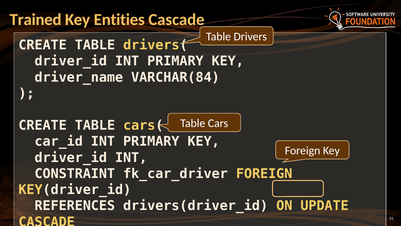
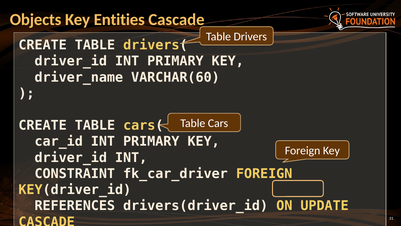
Trained: Trained -> Objects (36, 19)
VARCHAR(84: VARCHAR(84 -> VARCHAR(60 (175, 77)
